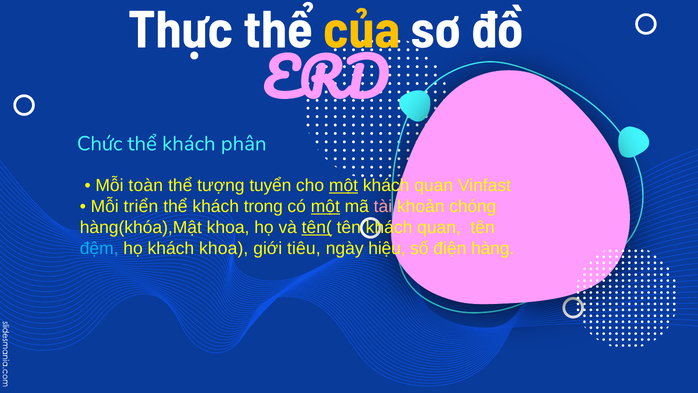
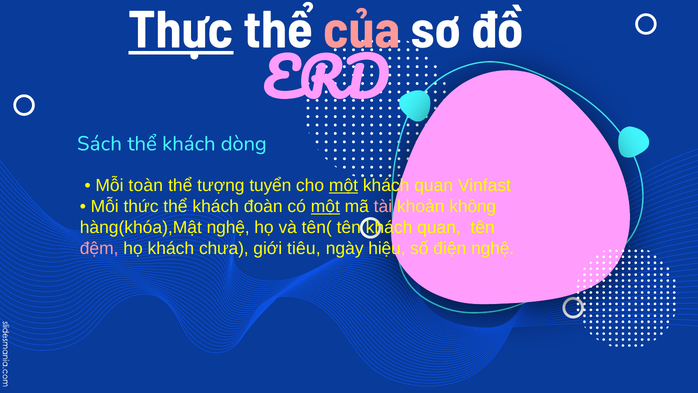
Thực underline: none -> present (181, 30)
của colour: yellow -> pink (362, 30)
Chức: Chức -> Sách (99, 143)
phân: phân -> dòng (244, 143)
triển: triển -> thức (141, 206)
trong: trong -> đoàn (263, 206)
chóng: chóng -> không (473, 206)
hàng(khóa),Mật khoa: khoa -> nghệ (228, 227)
tên( underline: present -> none (317, 227)
đệm colour: light blue -> pink (99, 248)
khách khoa: khoa -> chưa (224, 248)
điện hàng: hàng -> nghệ (493, 248)
